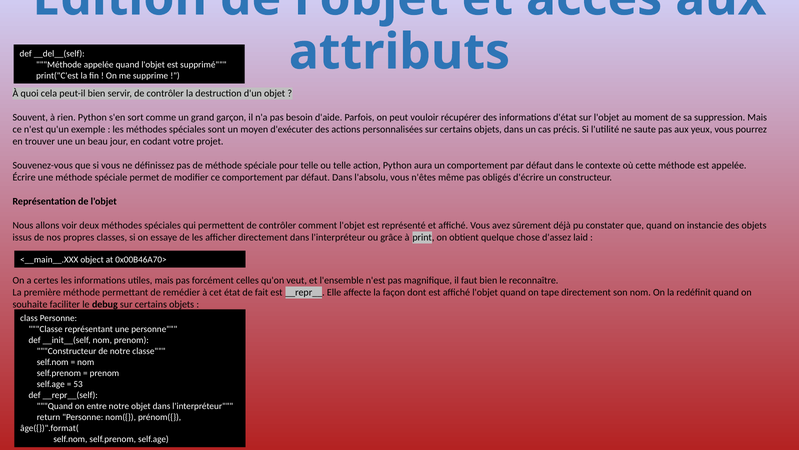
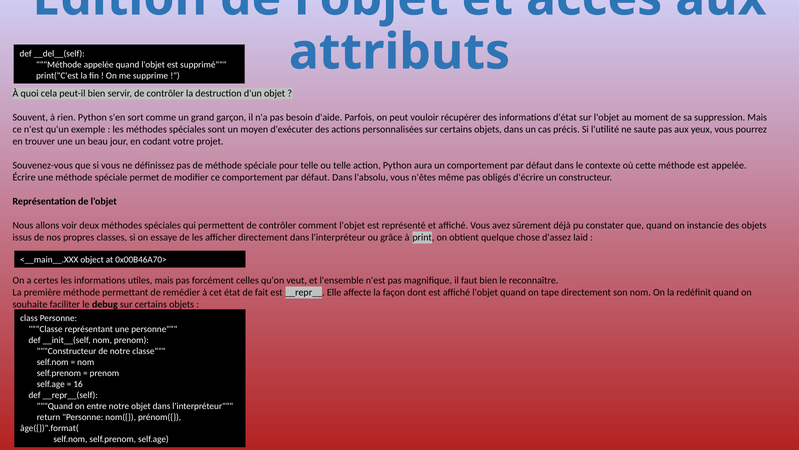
53: 53 -> 16 (78, 384)
